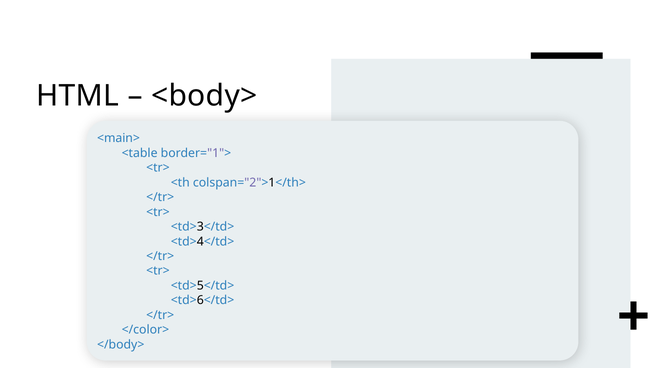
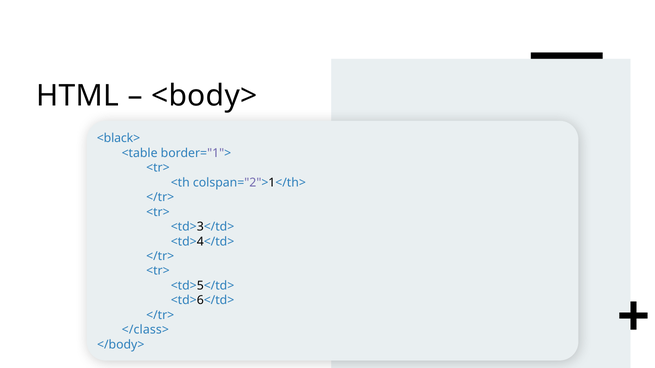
<main>: <main> -> <black> (119, 139)
</color>: </color> -> </class> (145, 330)
